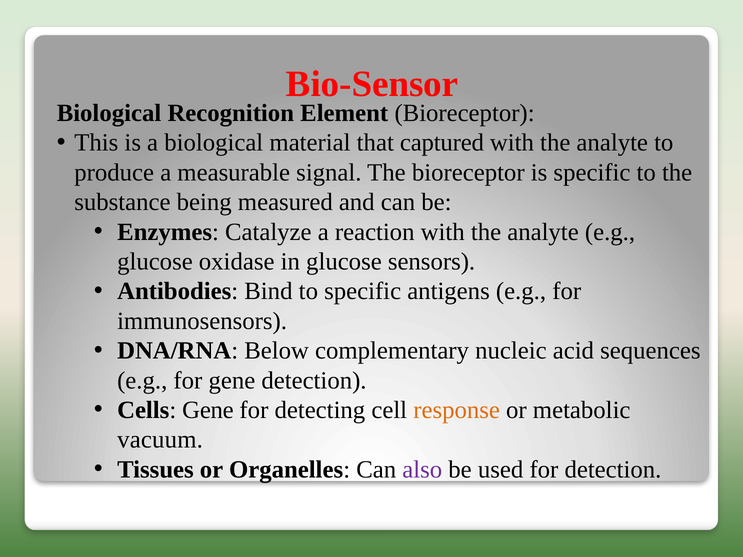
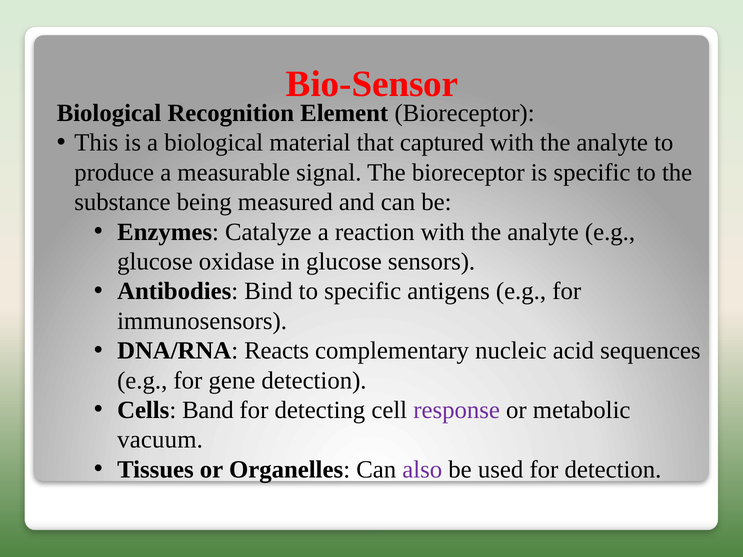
Below: Below -> Reacts (277, 351)
Cells Gene: Gene -> Band (208, 410)
response colour: orange -> purple (457, 410)
